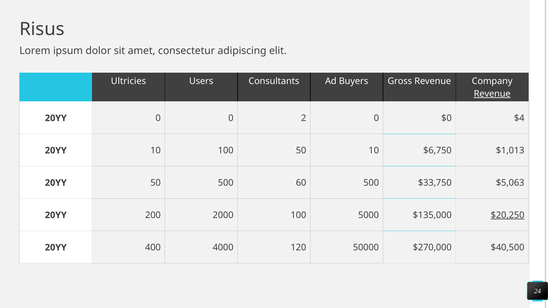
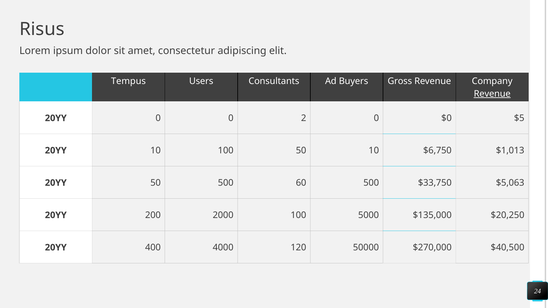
Ultricies: Ultricies -> Tempus (128, 81)
$4: $4 -> $5 (519, 118)
$20,250 underline: present -> none (508, 215)
